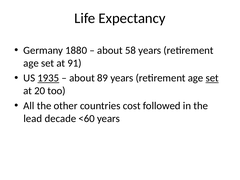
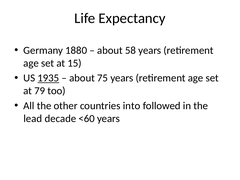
91: 91 -> 15 (75, 63)
89: 89 -> 75 (103, 78)
set underline: present -> none (212, 78)
20: 20 -> 79 (40, 91)
cost: cost -> into (132, 106)
